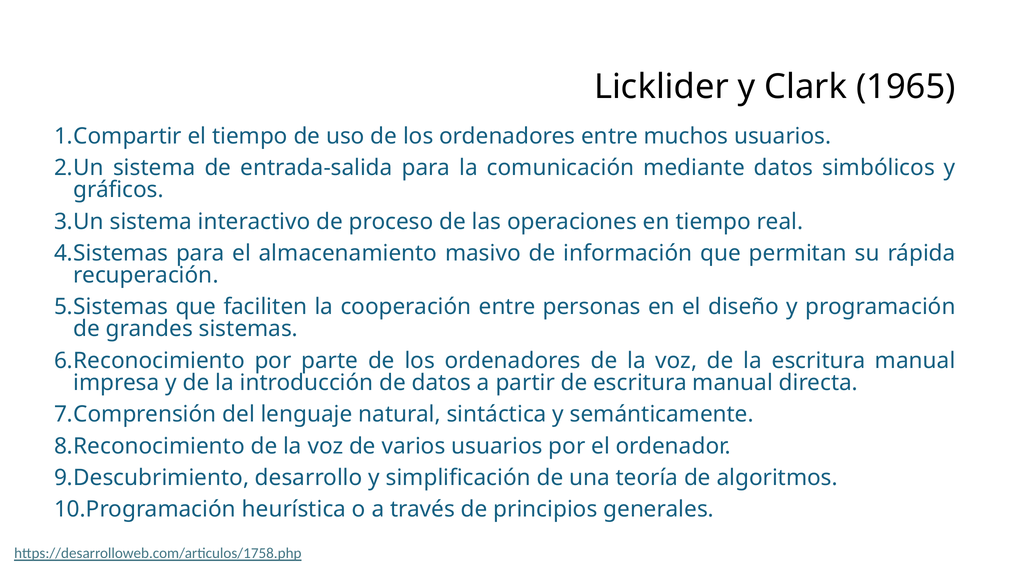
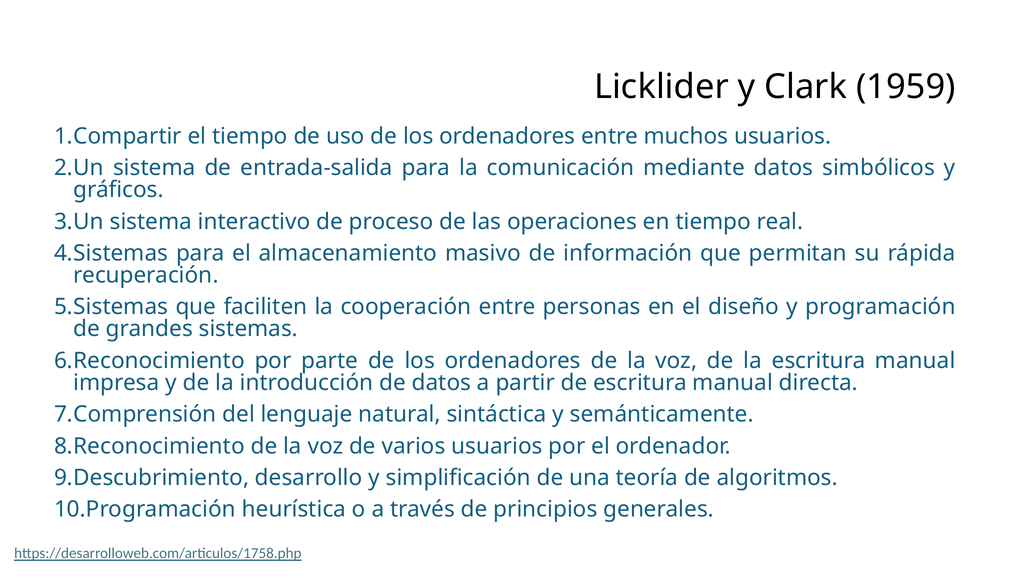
1965: 1965 -> 1959 (906, 87)
